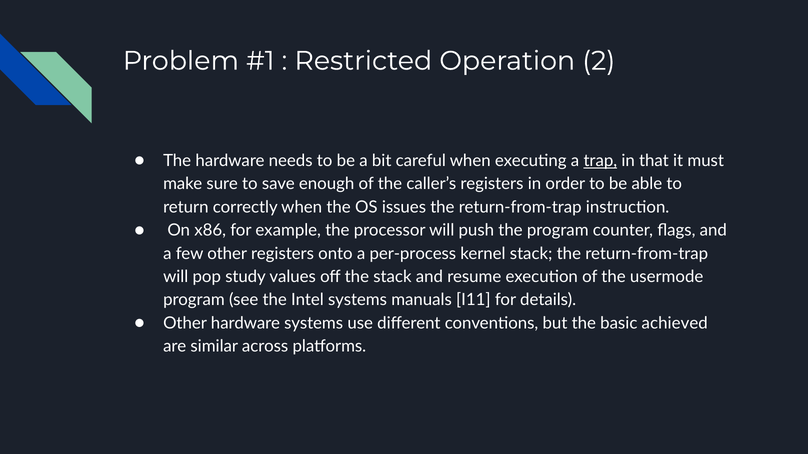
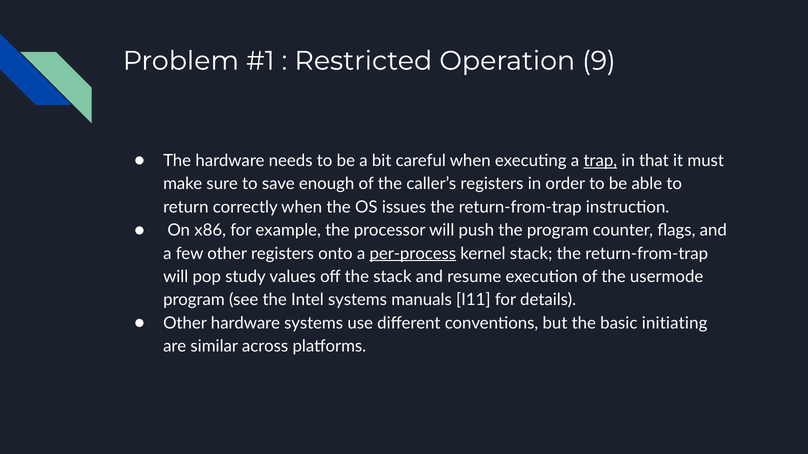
2: 2 -> 9 (599, 61)
per-process underline: none -> present (413, 254)
achieved: achieved -> initiating (675, 323)
